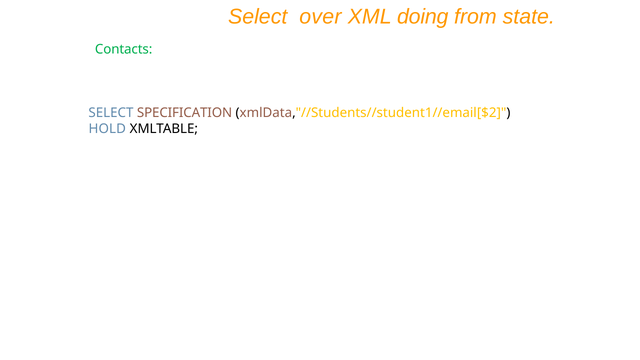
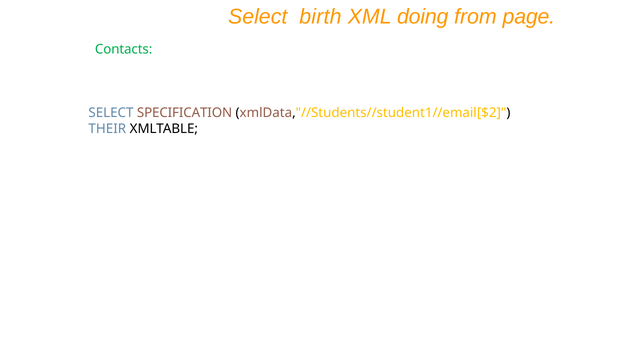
over: over -> birth (320, 17)
state: state -> page (529, 17)
HOLD: HOLD -> THEIR (107, 129)
